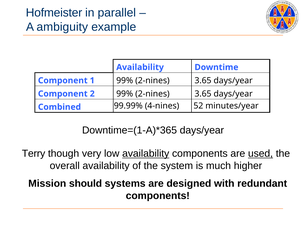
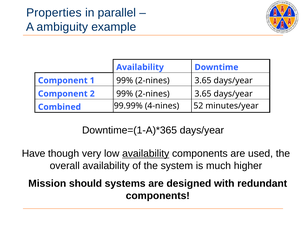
Hofmeister: Hofmeister -> Properties (54, 13)
Terry: Terry -> Have (34, 154)
used underline: present -> none (261, 154)
